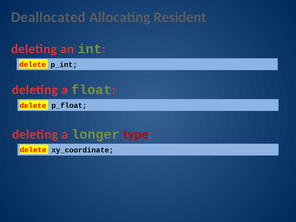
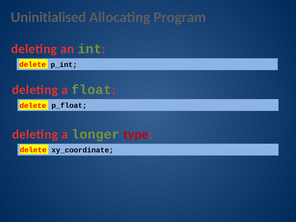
Deallocated: Deallocated -> Uninitialised (49, 17)
Resident: Resident -> Program (180, 17)
